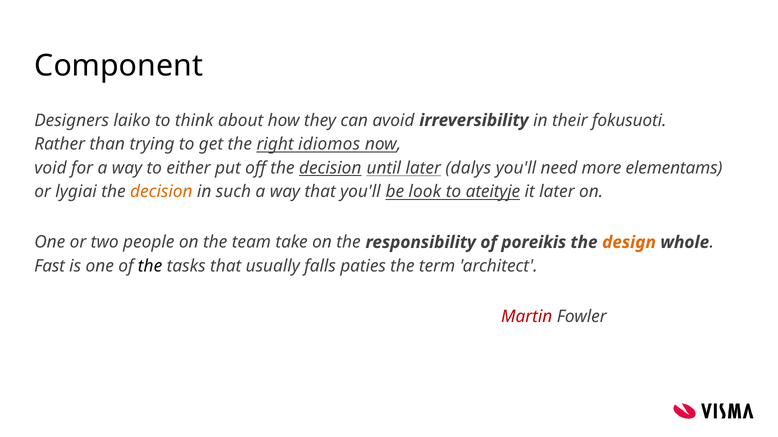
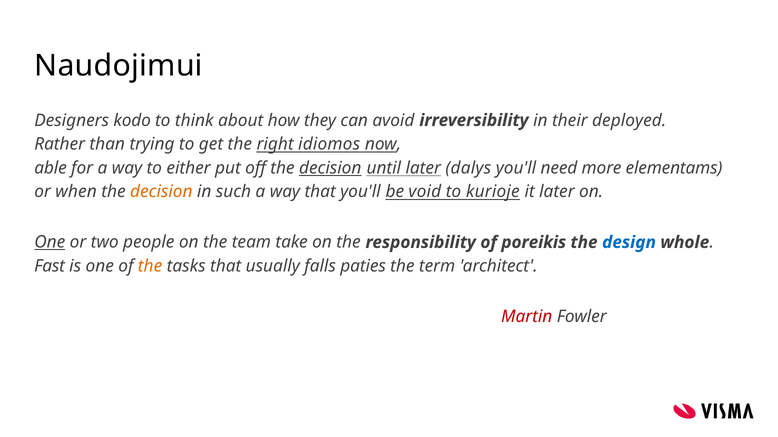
Component: Component -> Naudojimui (119, 66)
laiko: laiko -> kodo (132, 120)
fokusuoti: fokusuoti -> deployed (629, 120)
void: void -> able (51, 168)
lygiai: lygiai -> when (76, 192)
look: look -> void (425, 192)
ateityje: ateityje -> kurioje (493, 192)
One underline: none -> present (50, 243)
design colour: orange -> blue (629, 243)
the colour: black -> orange (150, 266)
